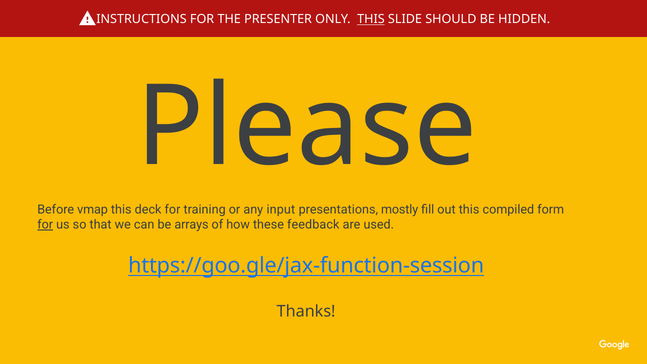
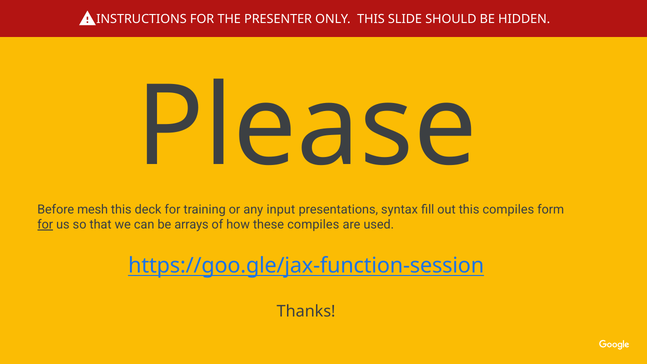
THIS underline: present -> none (371, 19)
vmap: vmap -> mesh (93, 210)
mostly: mostly -> syntax (400, 210)
this compiled: compiled -> compiles (508, 210)
these feedback: feedback -> compiles (313, 225)
